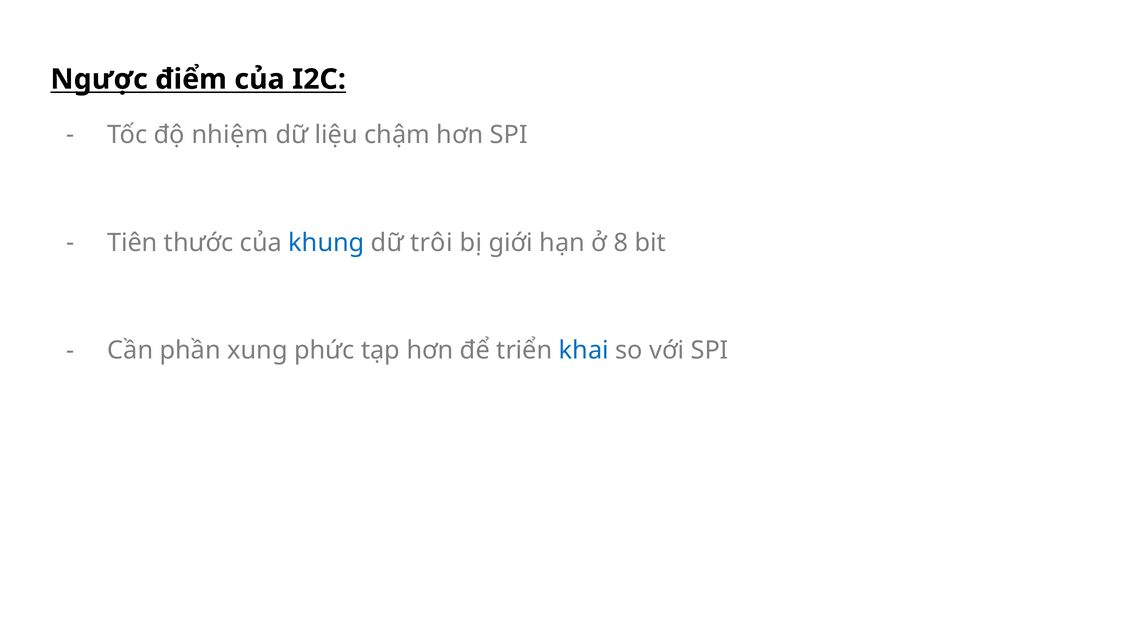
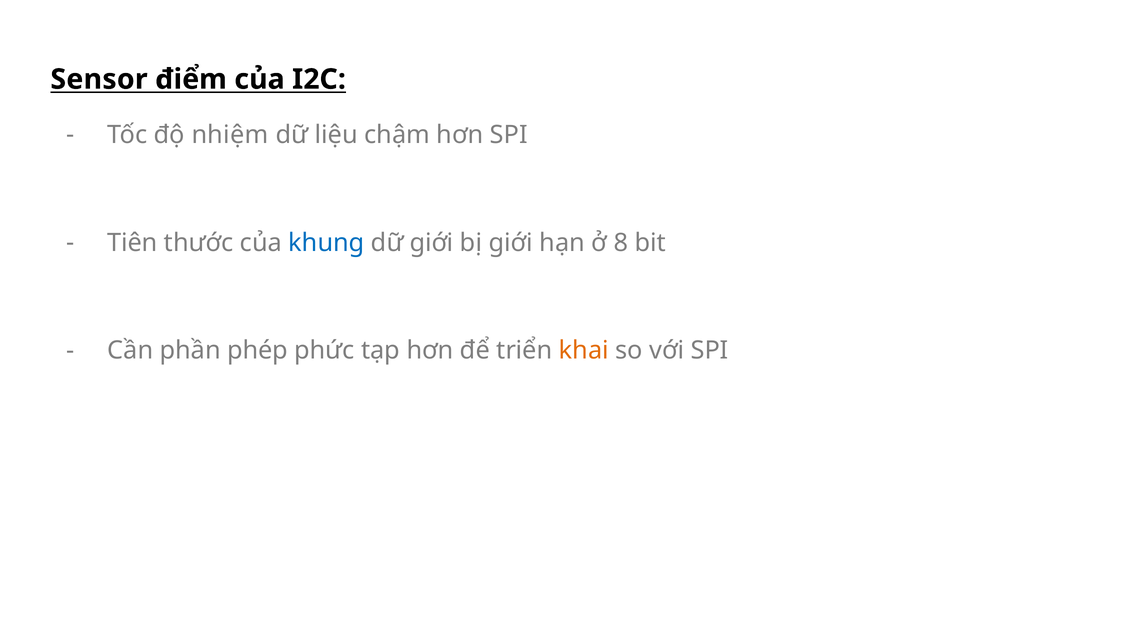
Ngược: Ngược -> Sensor (99, 79)
dữ trôi: trôi -> giới (432, 243)
xung: xung -> phép (258, 351)
khai colour: blue -> orange (584, 351)
